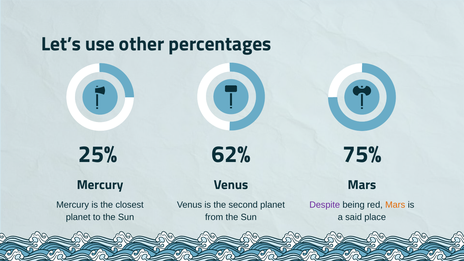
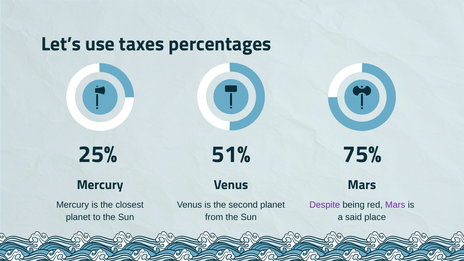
other: other -> taxes (142, 44)
62%: 62% -> 51% (231, 154)
Mars colour: orange -> purple (395, 205)
